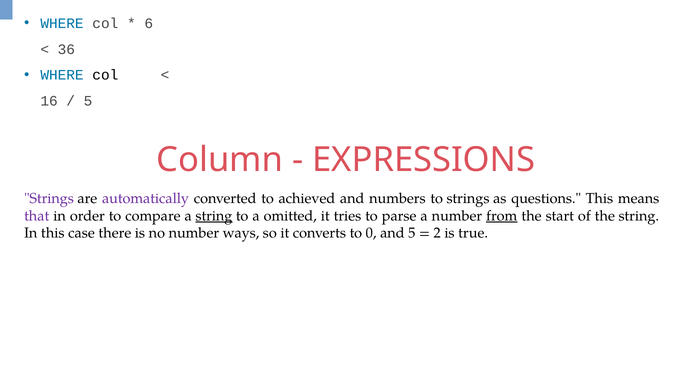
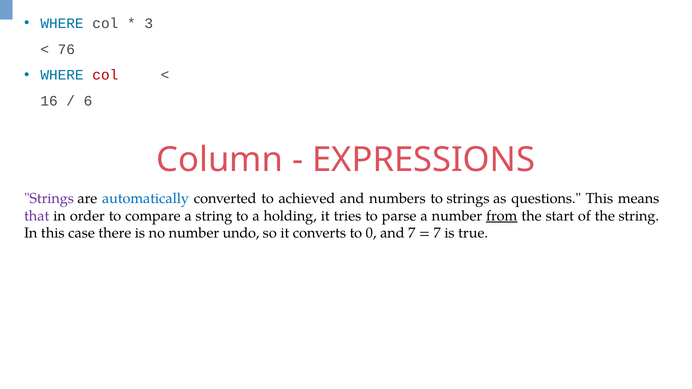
6: 6 -> 3 (149, 23)
36: 36 -> 76 (66, 49)
col colour: black -> red (105, 75)
5: 5 -> 6 (88, 101)
automatically colour: purple -> blue (146, 199)
string underline: present -> none (214, 216)
omitted: omitted -> holding (290, 216)
ways: ways -> undo (241, 233)
and 5: 5 -> 7 (412, 233)
2: 2 -> 7 (437, 233)
